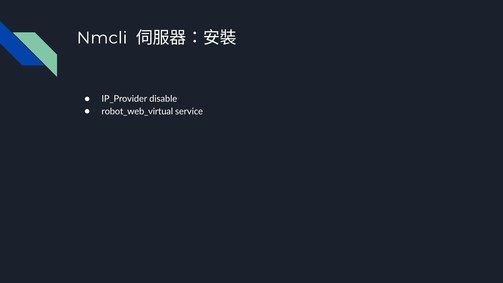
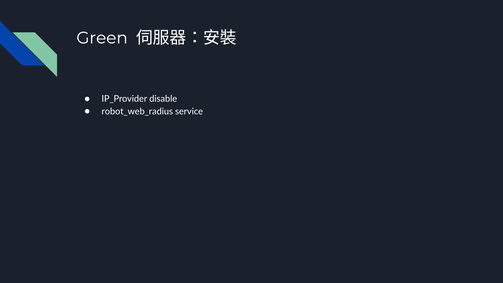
Nmcli: Nmcli -> Green (102, 38)
robot_web_virtual: robot_web_virtual -> robot_web_radius (137, 111)
